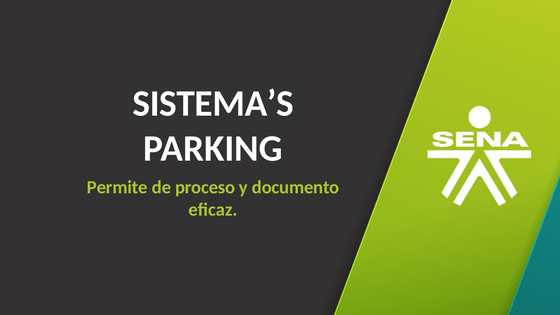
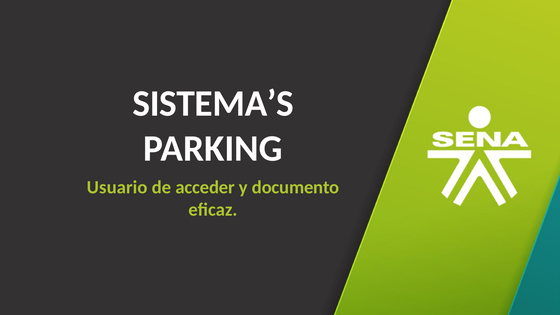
Permite: Permite -> Usuario (117, 187)
proceso: proceso -> acceder (205, 187)
